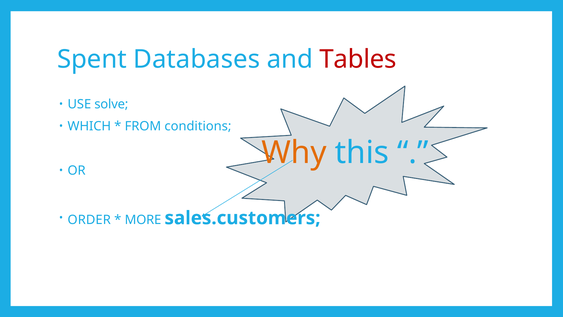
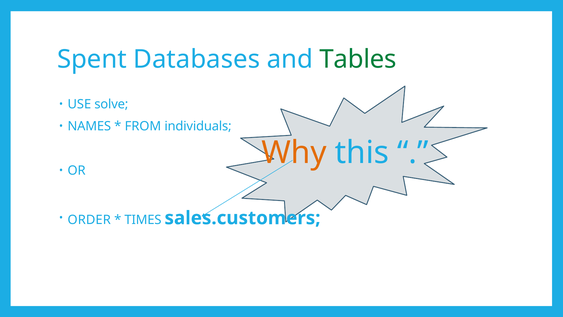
Tables colour: red -> green (358, 59)
WHICH: WHICH -> NAMES (89, 126)
conditions: conditions -> individuals (198, 126)
MORE: MORE -> TIMES (143, 220)
